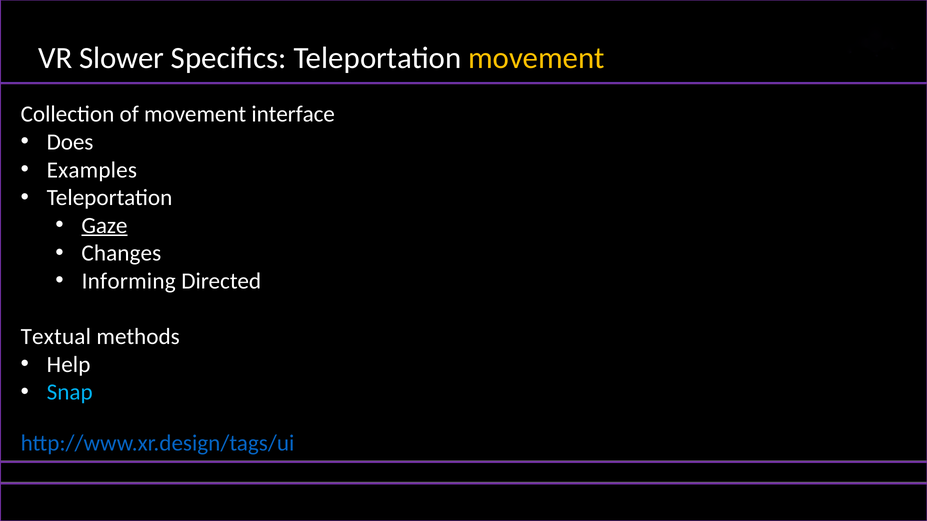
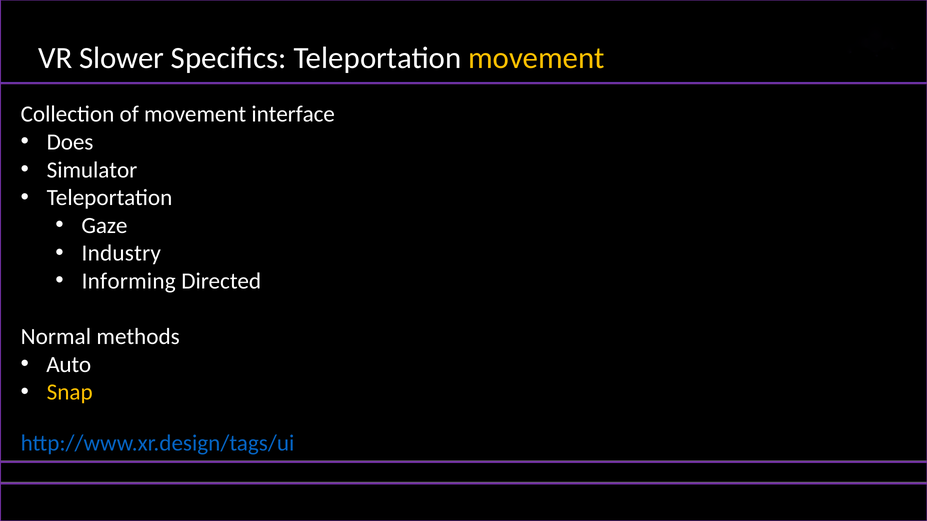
Examples: Examples -> Simulator (92, 170)
Gaze underline: present -> none (104, 226)
Changes: Changes -> Industry (121, 253)
Textual: Textual -> Normal (56, 337)
Help: Help -> Auto (69, 365)
Snap colour: light blue -> yellow (70, 392)
